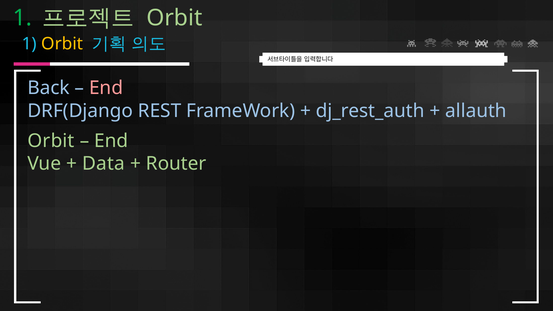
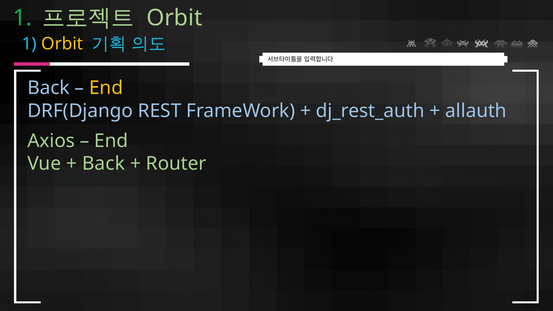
End colour: pink -> yellow (106, 88)
Orbit: Orbit -> Axios (51, 141)
Data: Data -> Back (103, 164)
